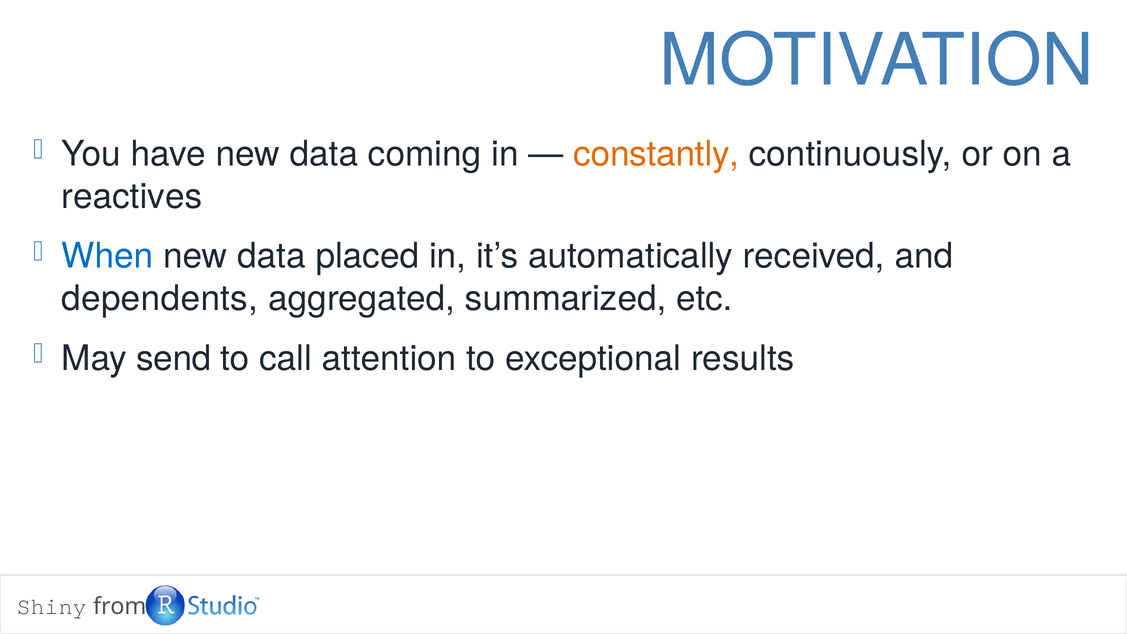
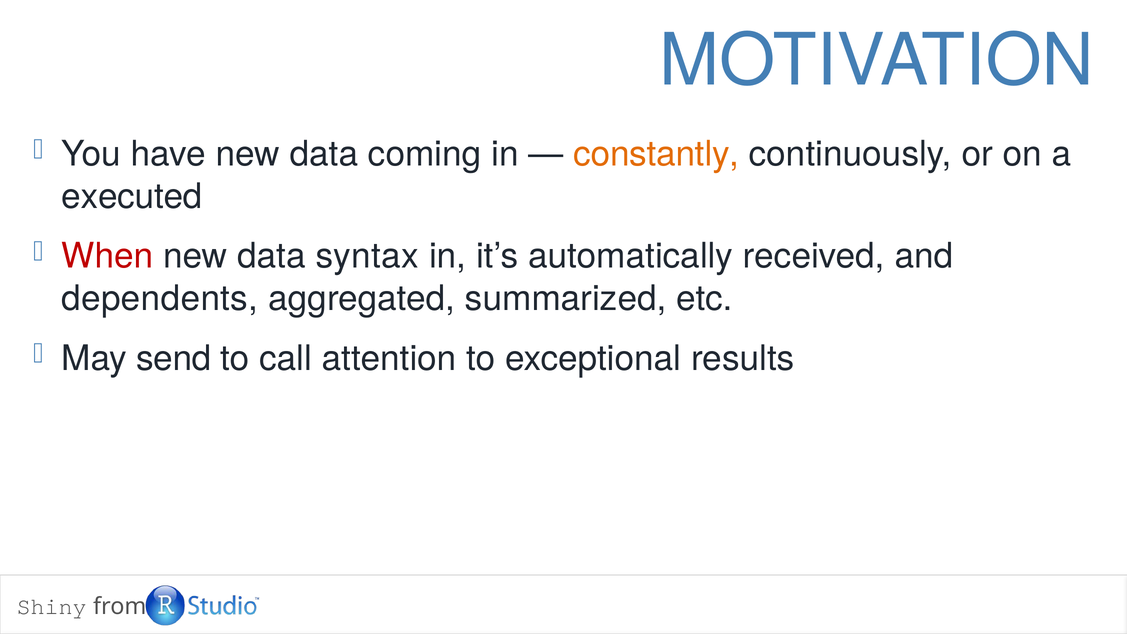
reactives: reactives -> executed (132, 196)
When colour: blue -> red (107, 256)
placed: placed -> syntax (367, 256)
